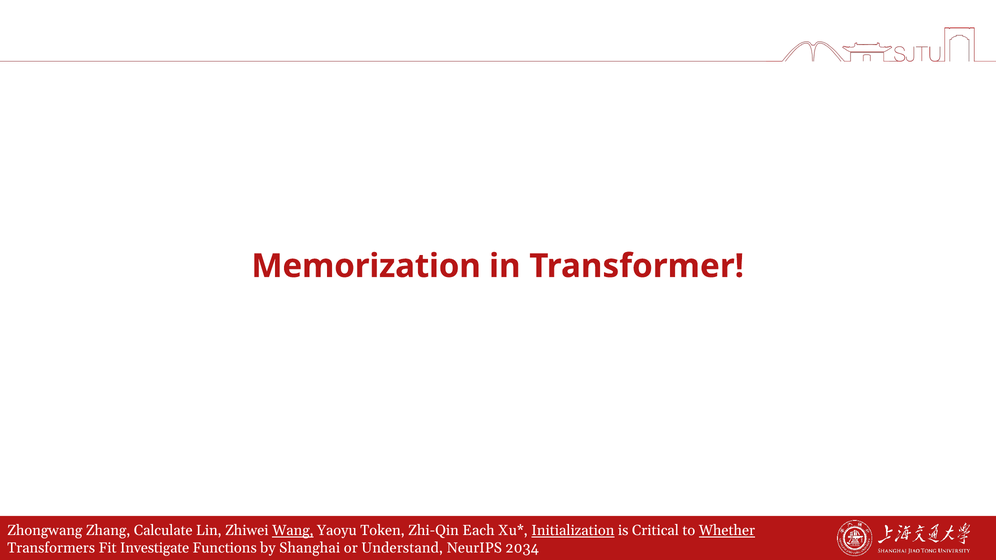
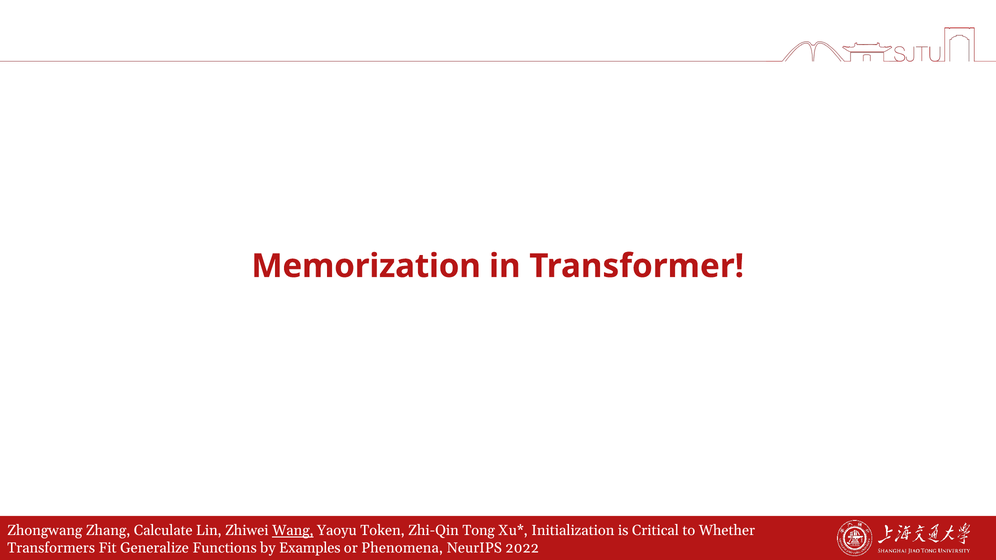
Each: Each -> Tong (479, 531)
Initialization underline: present -> none (573, 531)
Whether underline: present -> none (727, 531)
Investigate: Investigate -> Generalize (154, 548)
Shanghai: Shanghai -> Examples (310, 548)
Understand: Understand -> Phenomena (402, 548)
2034: 2034 -> 2022 (522, 548)
